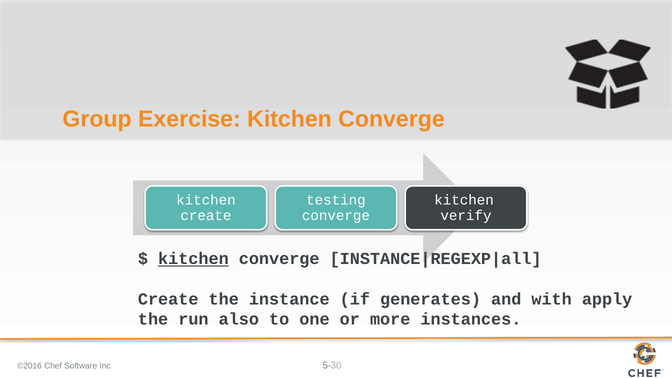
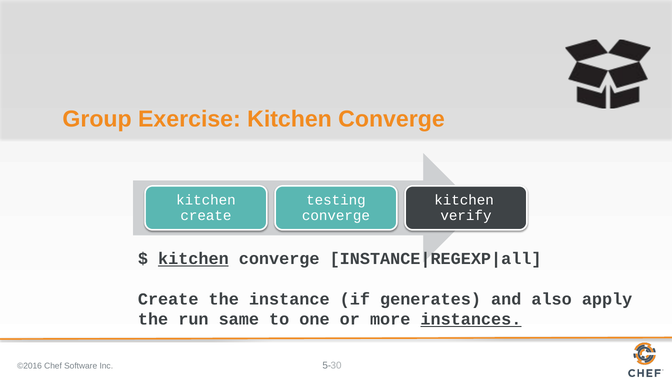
with: with -> also (552, 299)
also: also -> same (239, 319)
instances underline: none -> present (471, 319)
